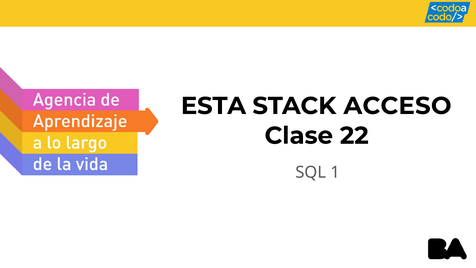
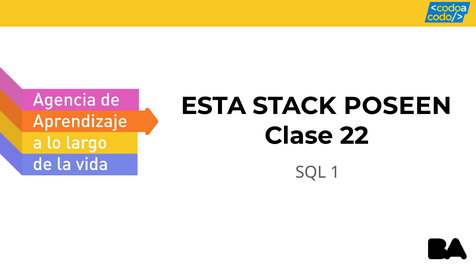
ACCESO: ACCESO -> POSEEN (398, 106)
